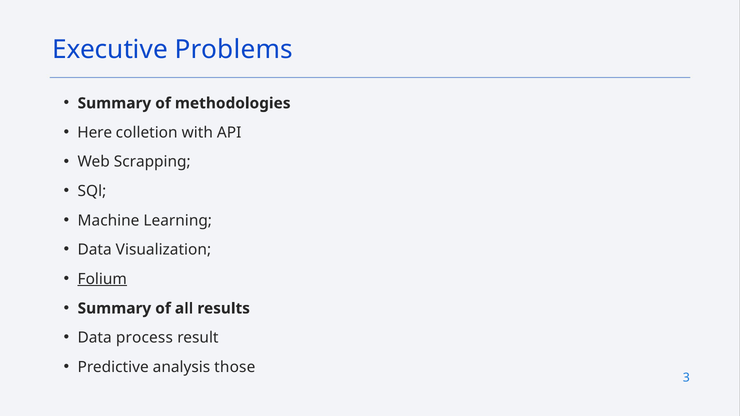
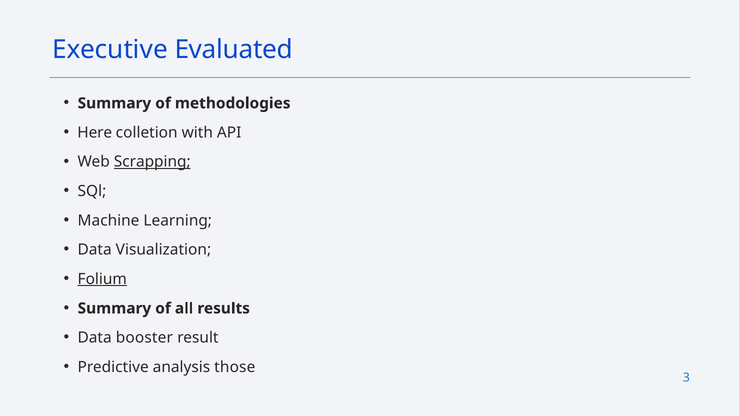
Problems: Problems -> Evaluated (234, 49)
Scrapping underline: none -> present (152, 162)
process: process -> booster (144, 338)
